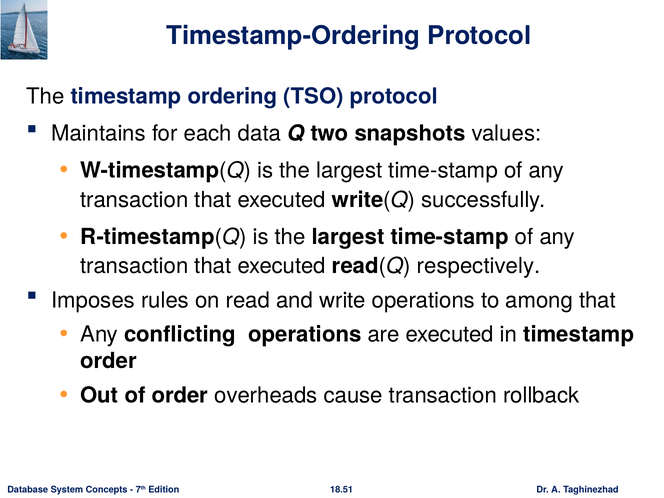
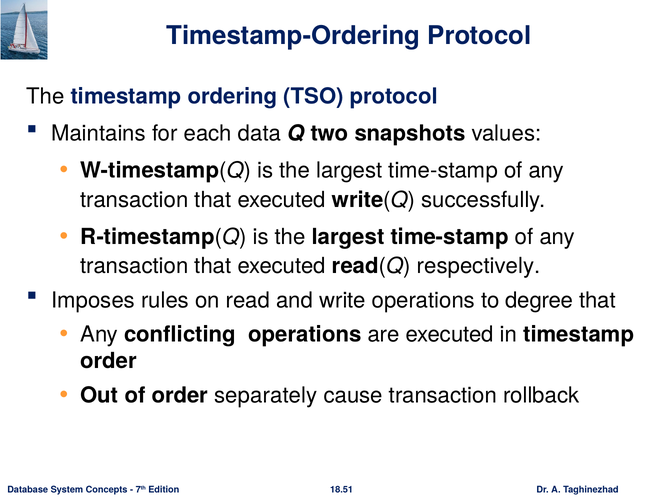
among: among -> degree (539, 300)
overheads: overheads -> separately (266, 395)
